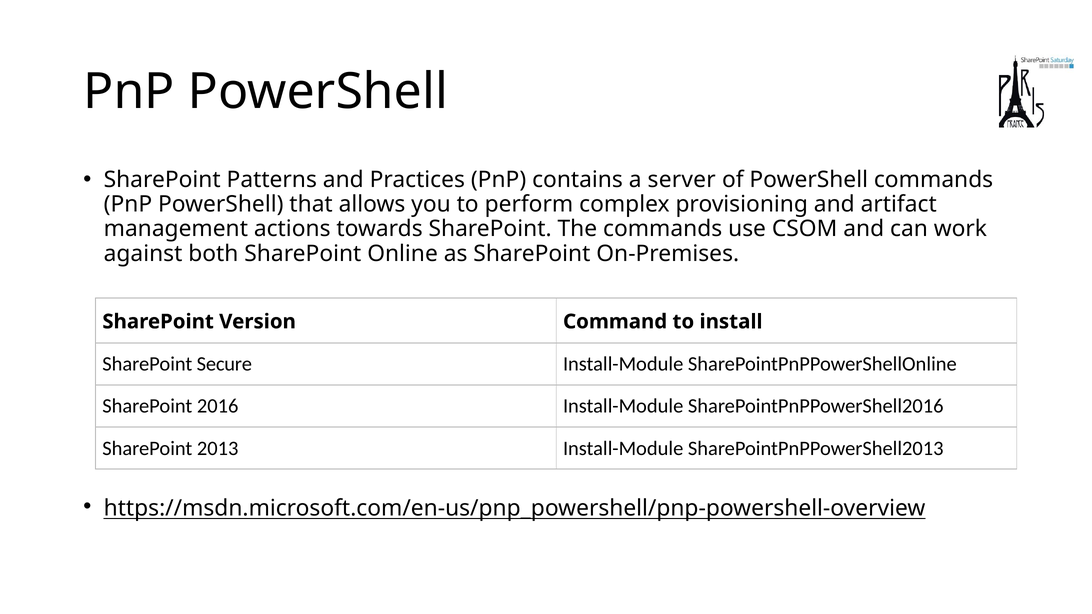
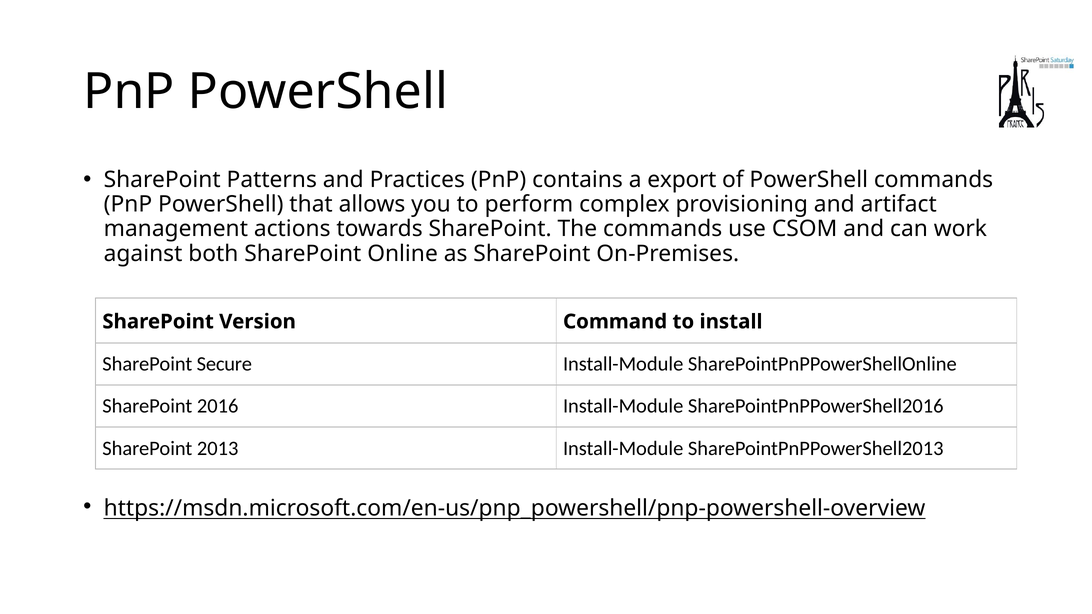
server: server -> export (682, 180)
